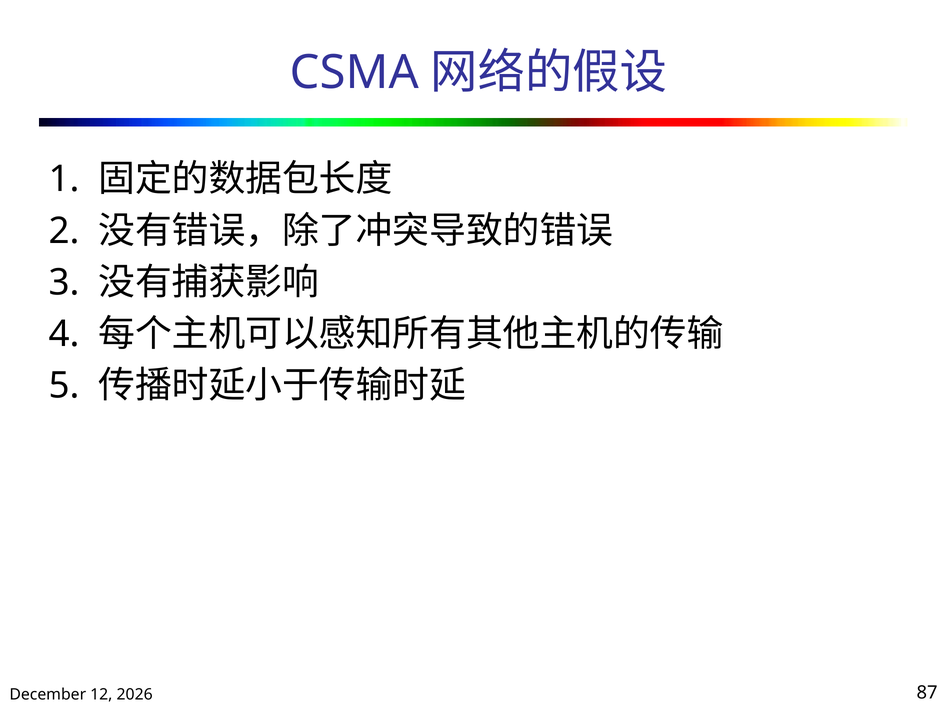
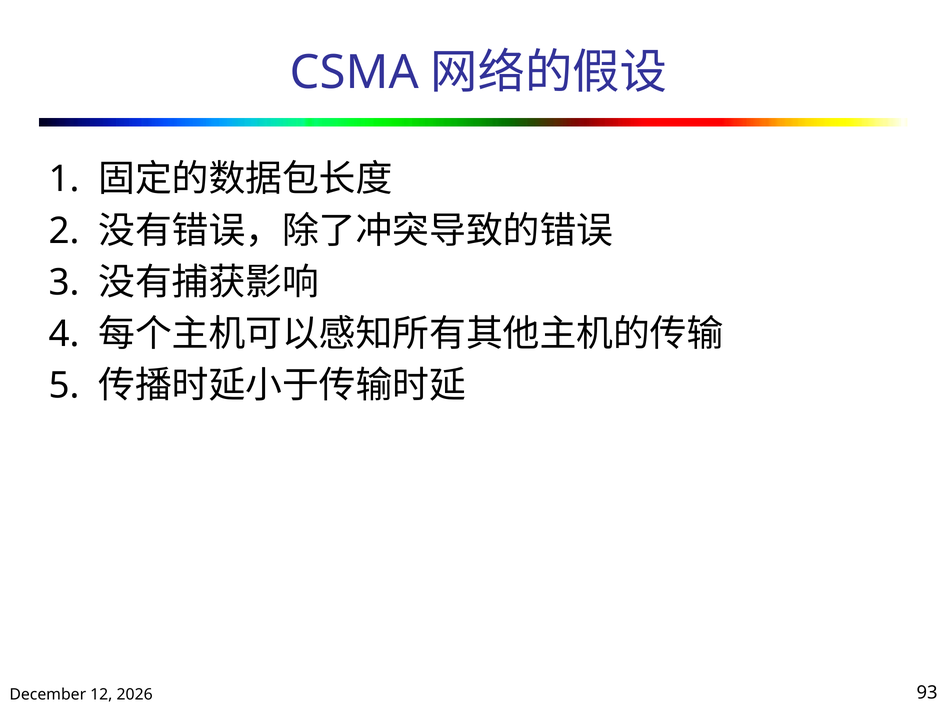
87: 87 -> 93 (927, 693)
